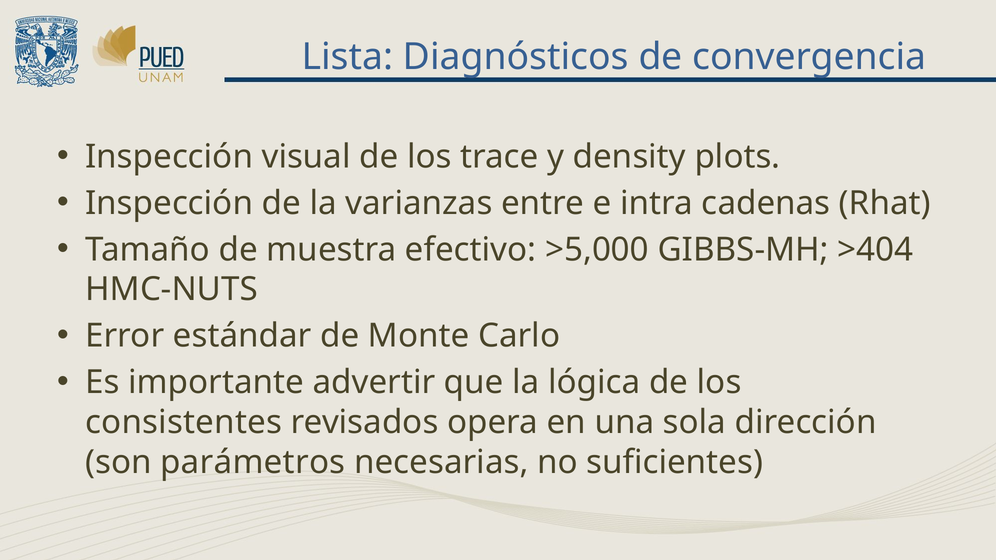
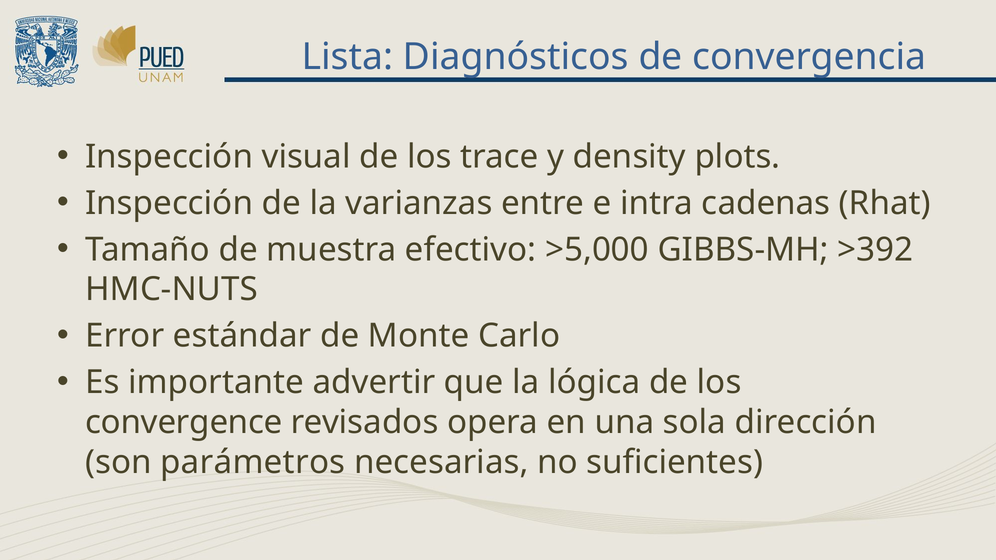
>404: >404 -> >392 (875, 250)
consistentes: consistentes -> convergence (184, 423)
